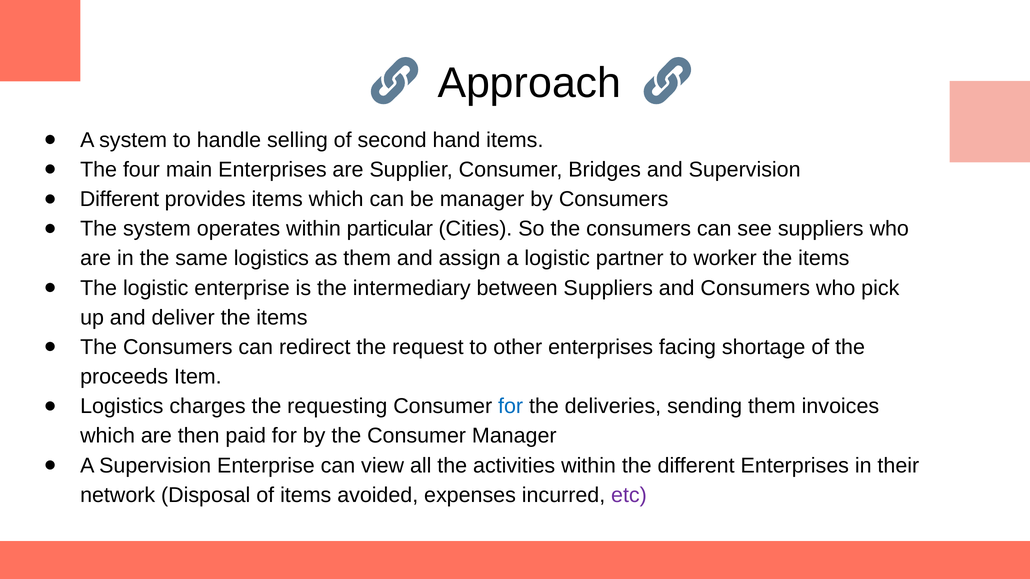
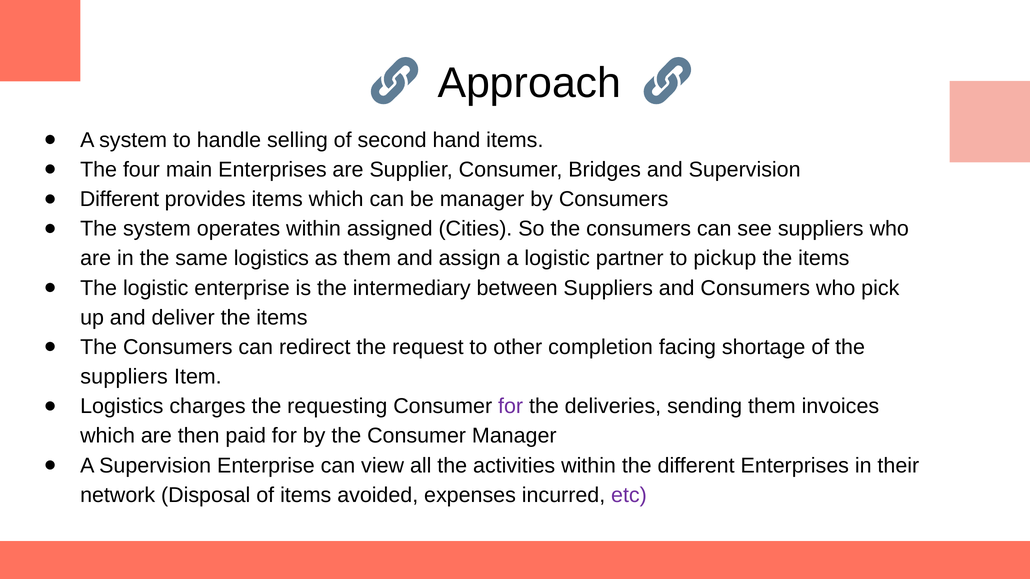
particular: particular -> assigned (390, 229)
worker: worker -> pickup (725, 259)
other enterprises: enterprises -> completion (600, 347)
proceeds: proceeds -> suppliers (124, 377)
for colour: blue -> purple (511, 407)
